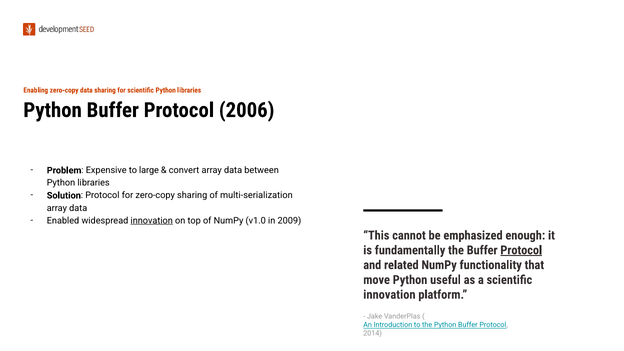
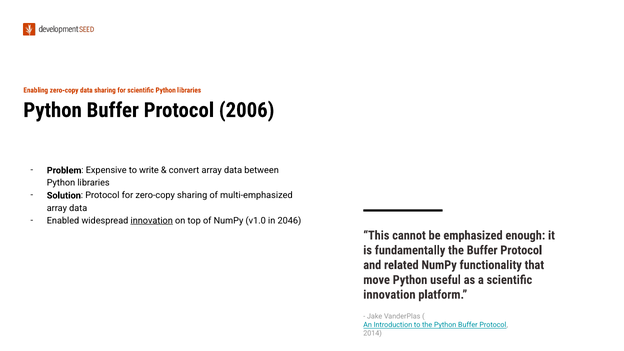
large: large -> write (149, 170)
multi-serialization: multi-serialization -> multi-emphasized (256, 196)
2009: 2009 -> 2046 (289, 221)
Protocol underline: present -> none (521, 250)
